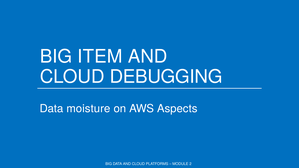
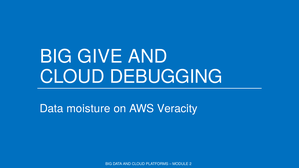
ITEM: ITEM -> GIVE (100, 57)
Aspects: Aspects -> Veracity (177, 109)
